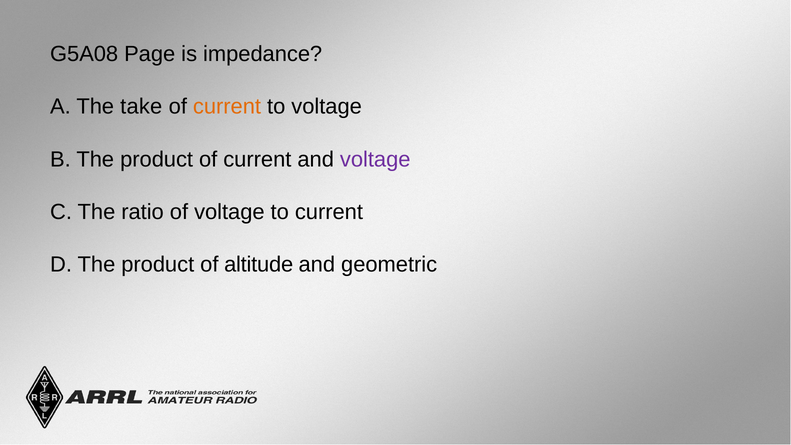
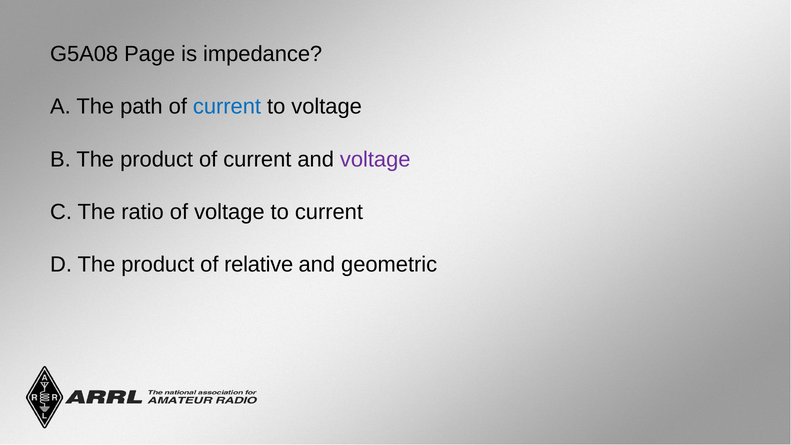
take: take -> path (141, 107)
current colour: orange -> blue (227, 107)
altitude: altitude -> relative (259, 264)
